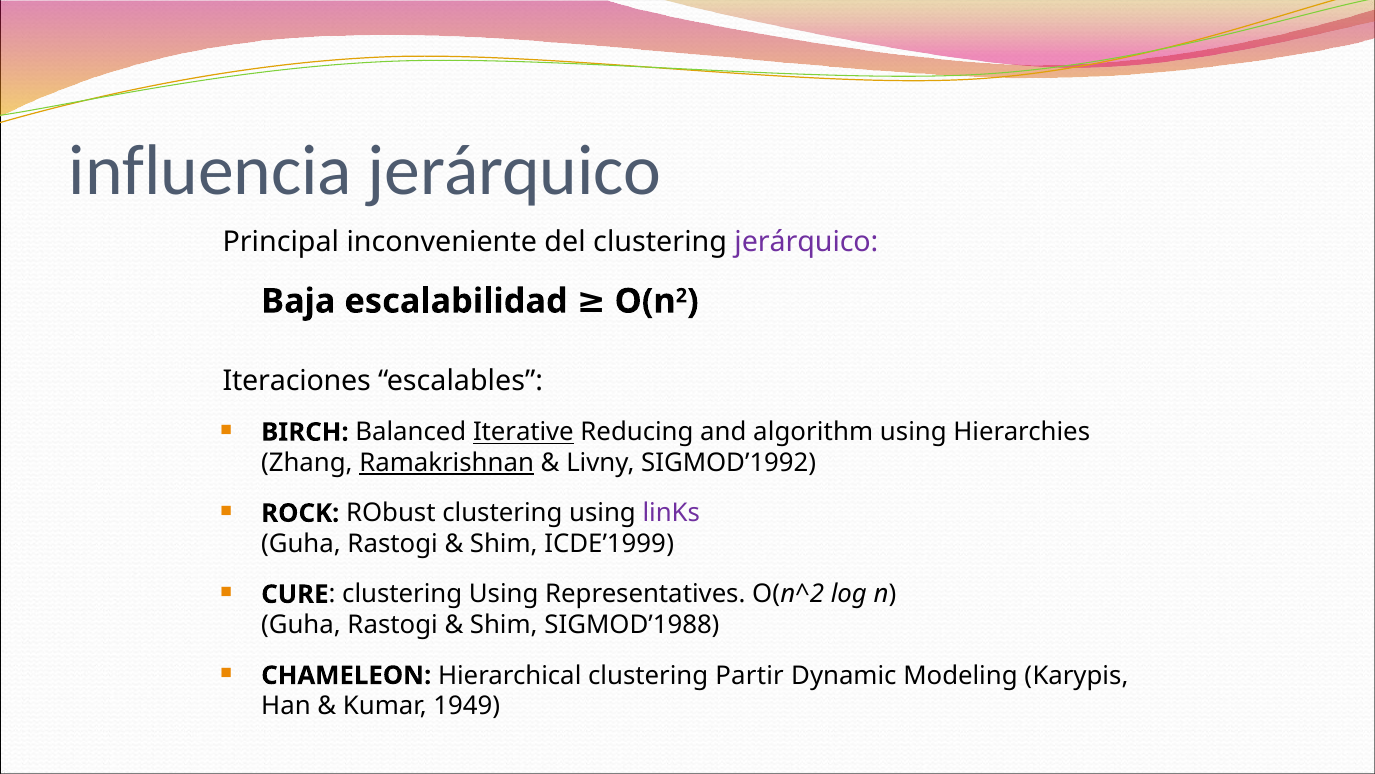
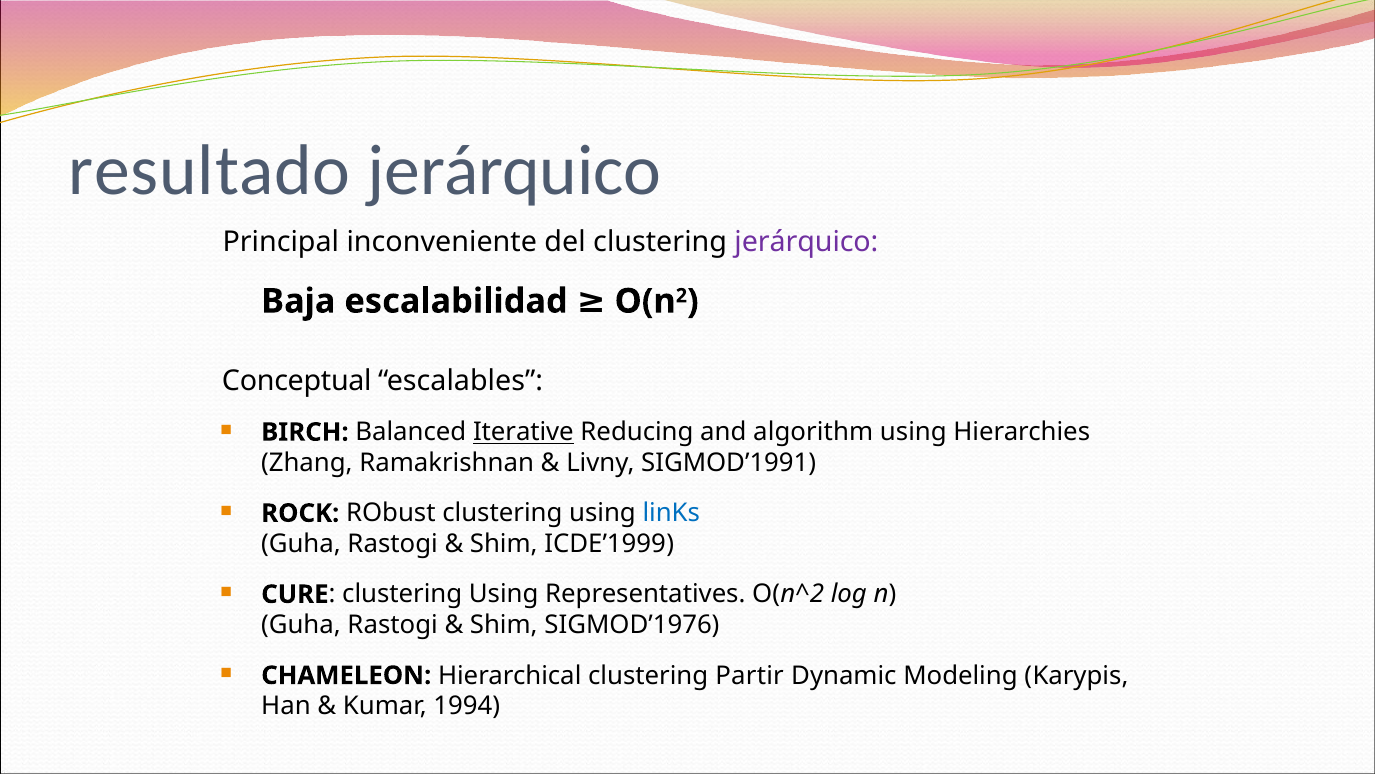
influencia: influencia -> resultado (210, 170)
Iteraciones: Iteraciones -> Conceptual (297, 380)
Ramakrishnan underline: present -> none (447, 463)
SIGMOD’1992: SIGMOD’1992 -> SIGMOD’1991 (729, 463)
linKs colour: purple -> blue (671, 513)
SIGMOD’1988: SIGMOD’1988 -> SIGMOD’1976 (632, 625)
1949: 1949 -> 1994 (467, 706)
